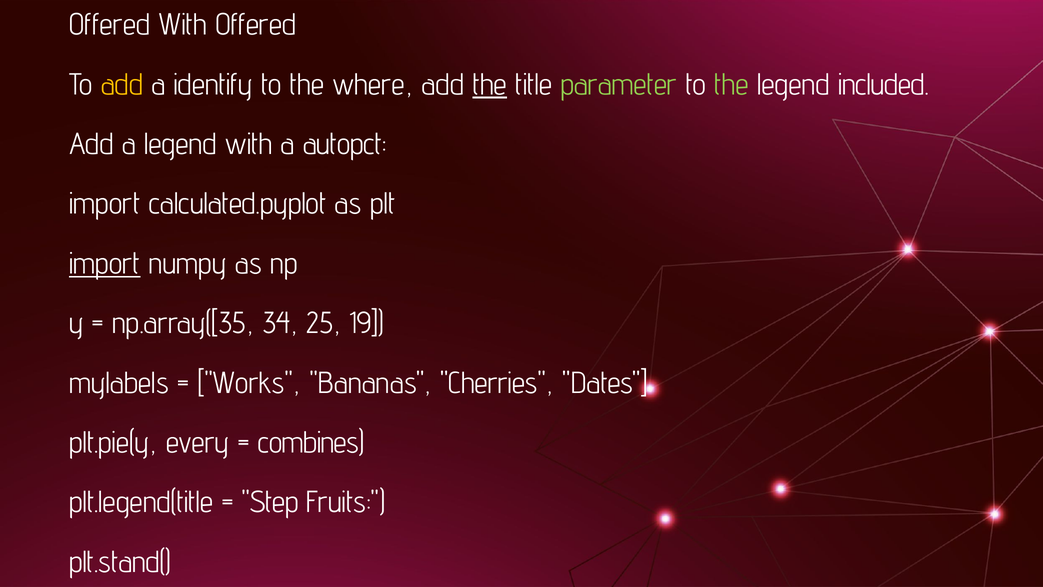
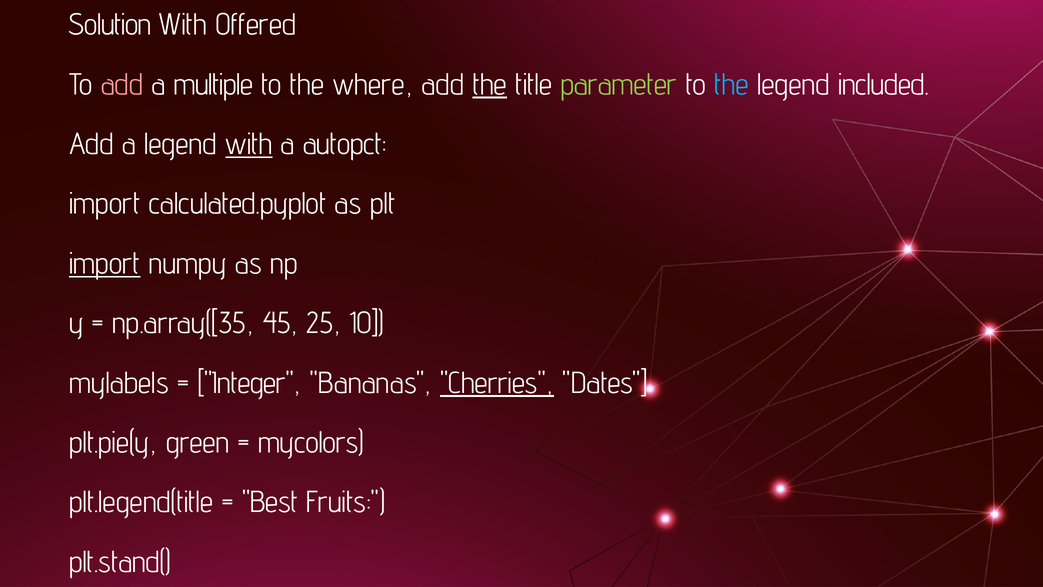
Offered: Offered -> Solution (110, 25)
add colour: yellow -> pink (122, 84)
identify: identify -> multiple (213, 84)
the colour: light green -> light blue (731, 84)
with underline: none -> present (249, 144)
34: 34 -> 45 (281, 323)
19: 19 -> 10 (367, 323)
Works: Works -> Integer (250, 383)
Cherries underline: none -> present (497, 383)
every: every -> green (198, 442)
combines: combines -> mycolors (311, 442)
Step: Step -> Best (270, 502)
